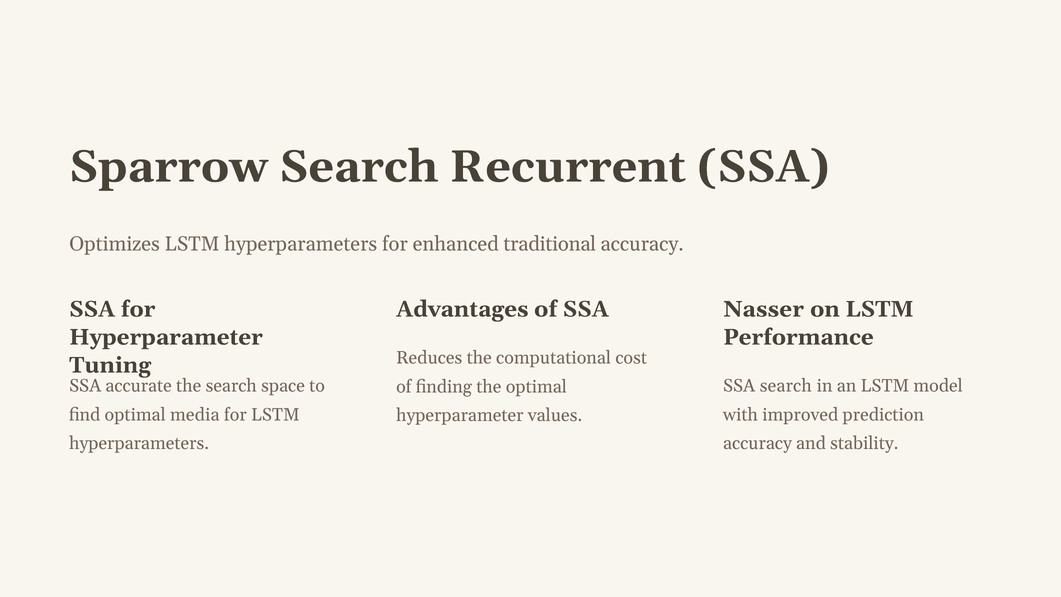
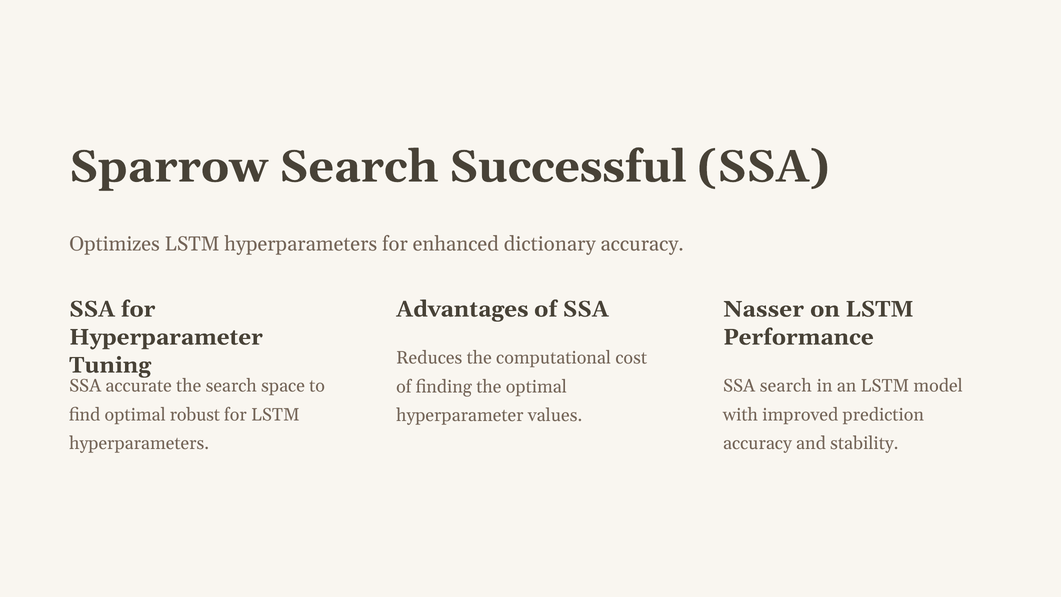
Recurrent: Recurrent -> Successful (568, 167)
traditional: traditional -> dictionary (550, 244)
media: media -> robust (195, 415)
